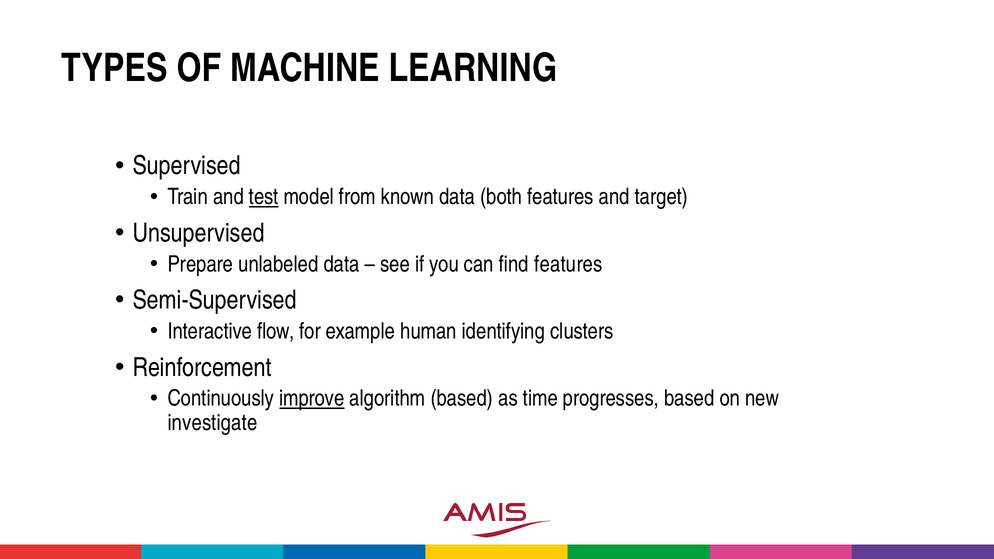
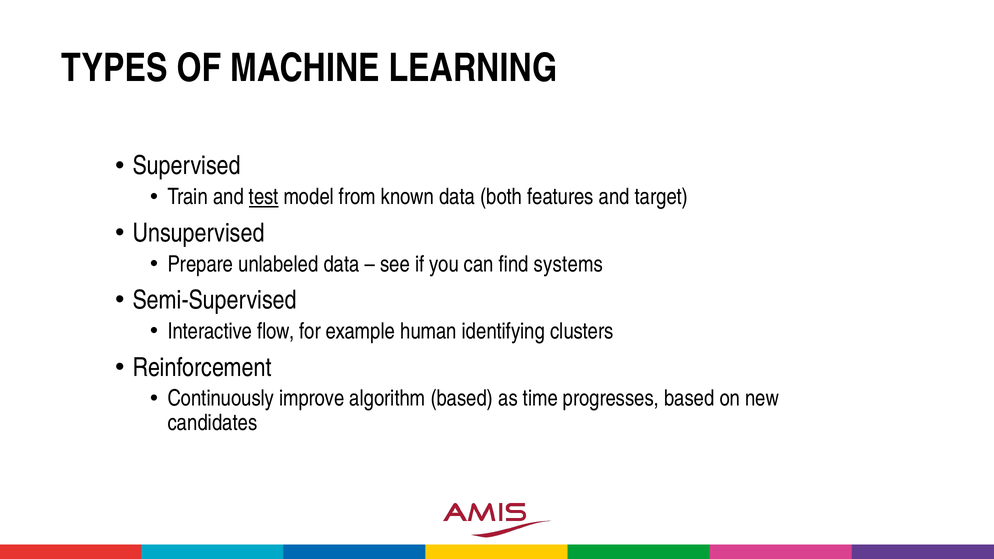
find features: features -> systems (568, 264)
improve underline: present -> none (312, 399)
investigate: investigate -> candidates (213, 423)
